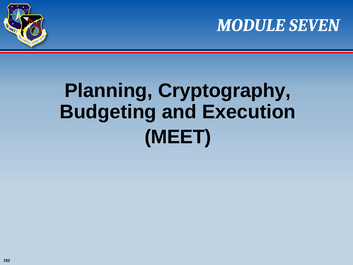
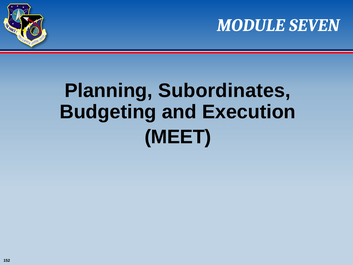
Cryptography: Cryptography -> Subordinates (224, 91)
